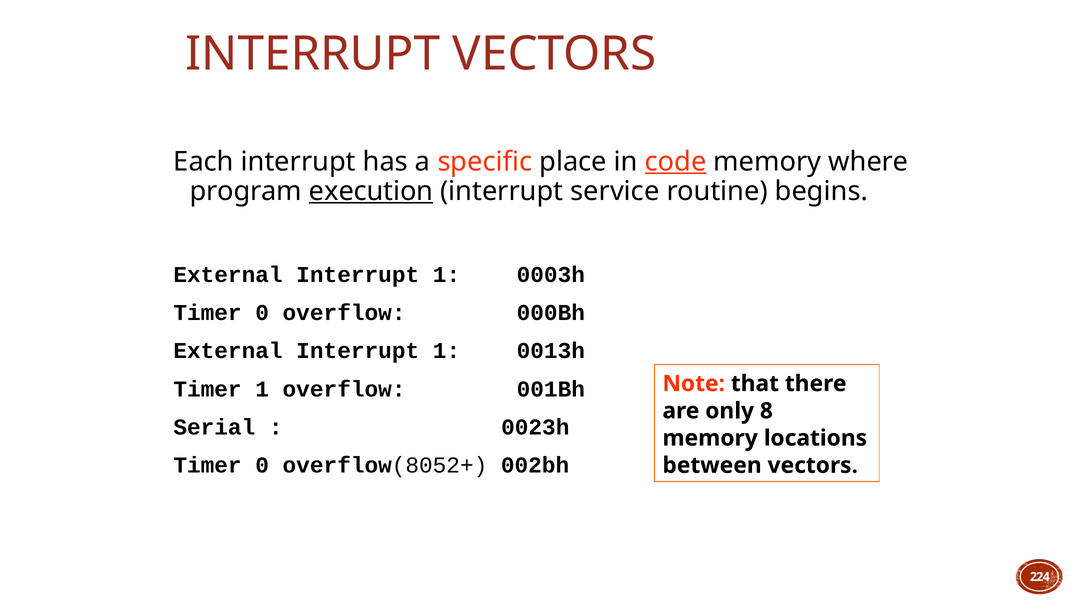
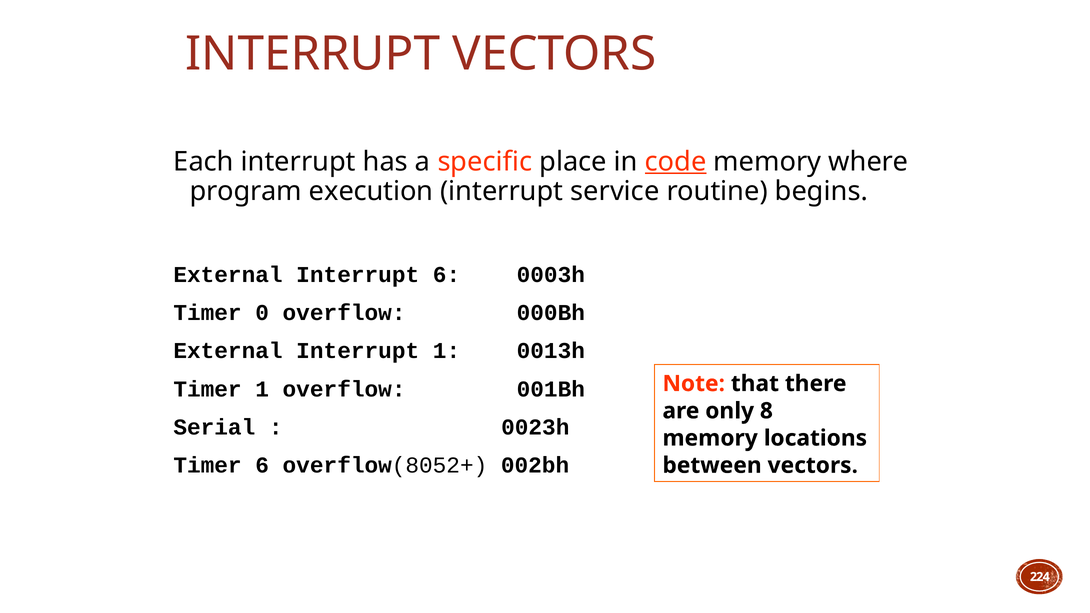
execution underline: present -> none (371, 191)
1: 1 -> 6 (447, 275)
0: 0 -> 6 (262, 465)
